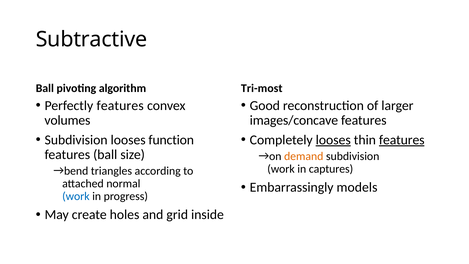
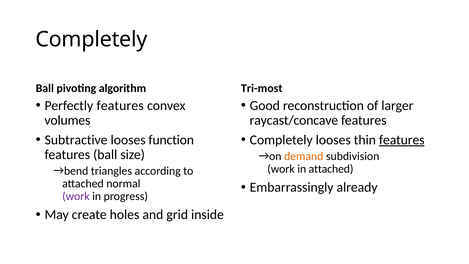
Subtractive: Subtractive -> Completely (91, 39)
images/concave: images/concave -> raycast/concave (294, 120)
Subdivision: Subdivision -> Subtractive (76, 140)
looses underline: present -> none (333, 140)
in captures: captures -> attached (331, 169)
models: models -> already (357, 187)
work colour: blue -> purple (76, 196)
